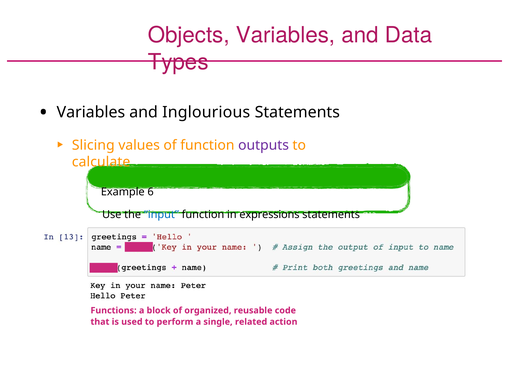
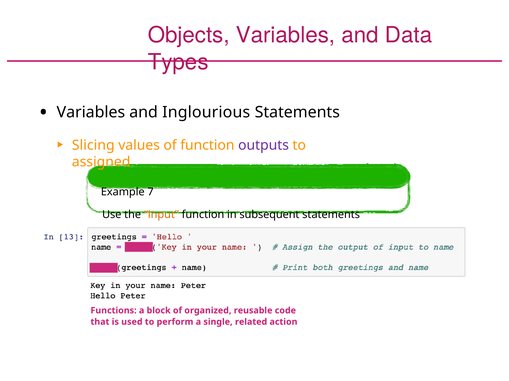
calculate: calculate -> assigned (101, 162)
6: 6 -> 7 (151, 192)
input colour: blue -> orange (161, 215)
expressions: expressions -> subsequent (269, 215)
